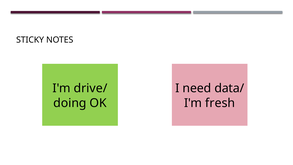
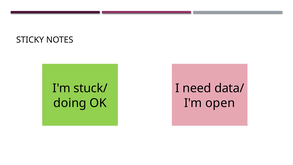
drive/: drive/ -> stuck/ (91, 88)
fresh: fresh -> open (220, 103)
